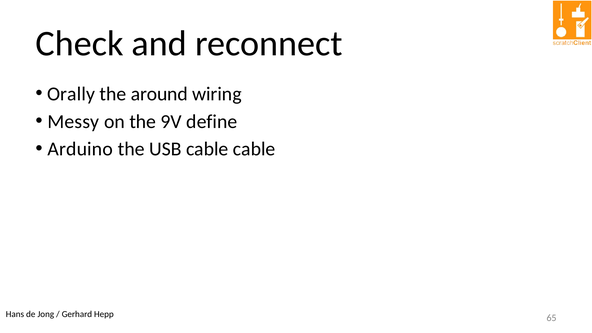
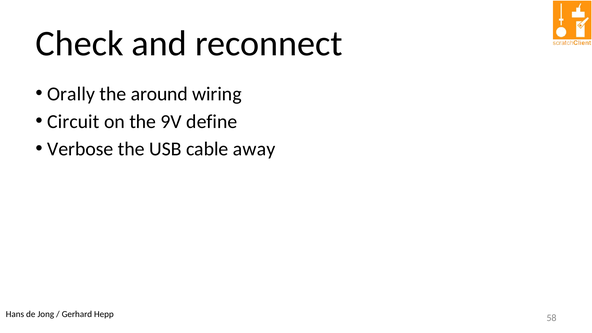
Messy: Messy -> Circuit (73, 122)
Arduino: Arduino -> Verbose (80, 149)
cable cable: cable -> away (254, 149)
65: 65 -> 58 (551, 318)
